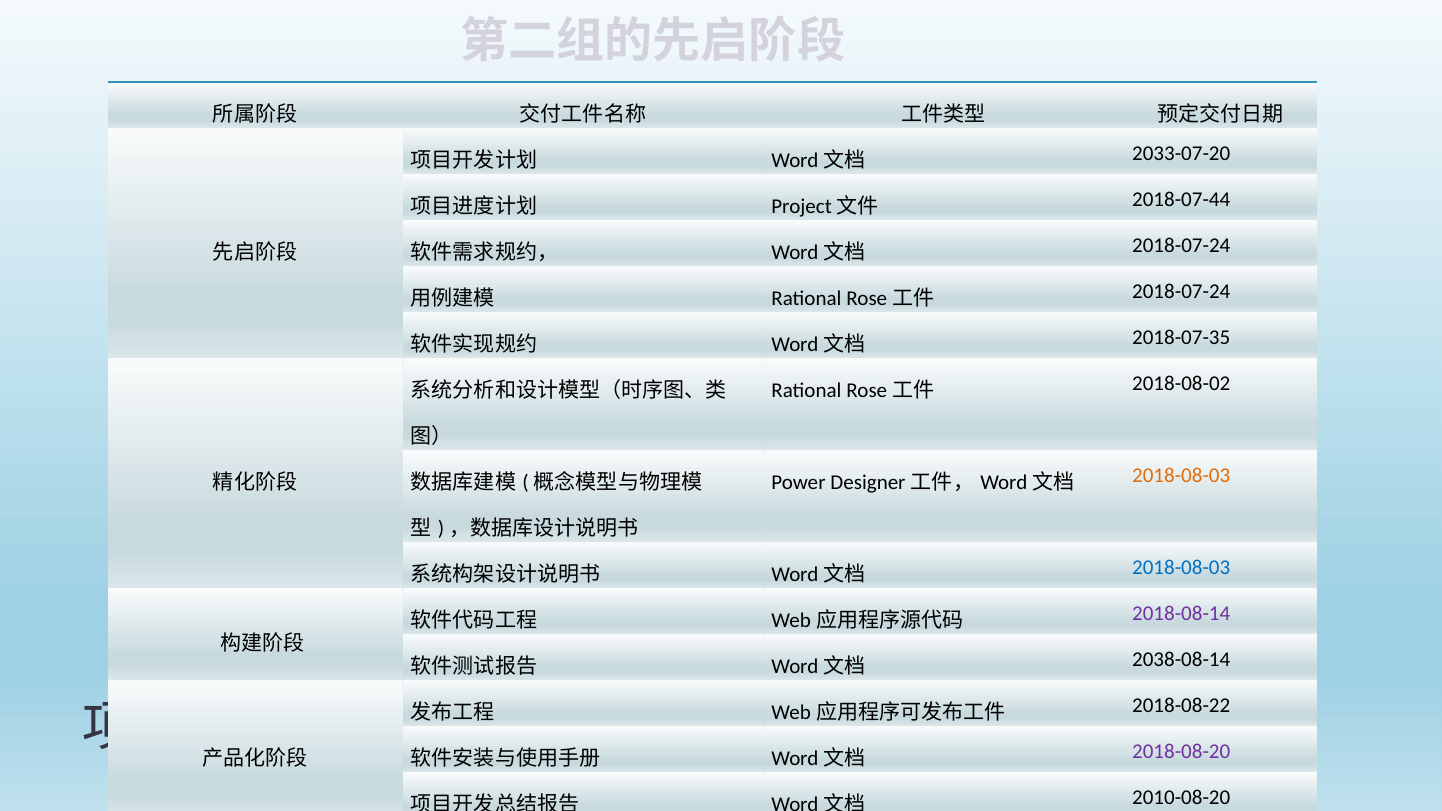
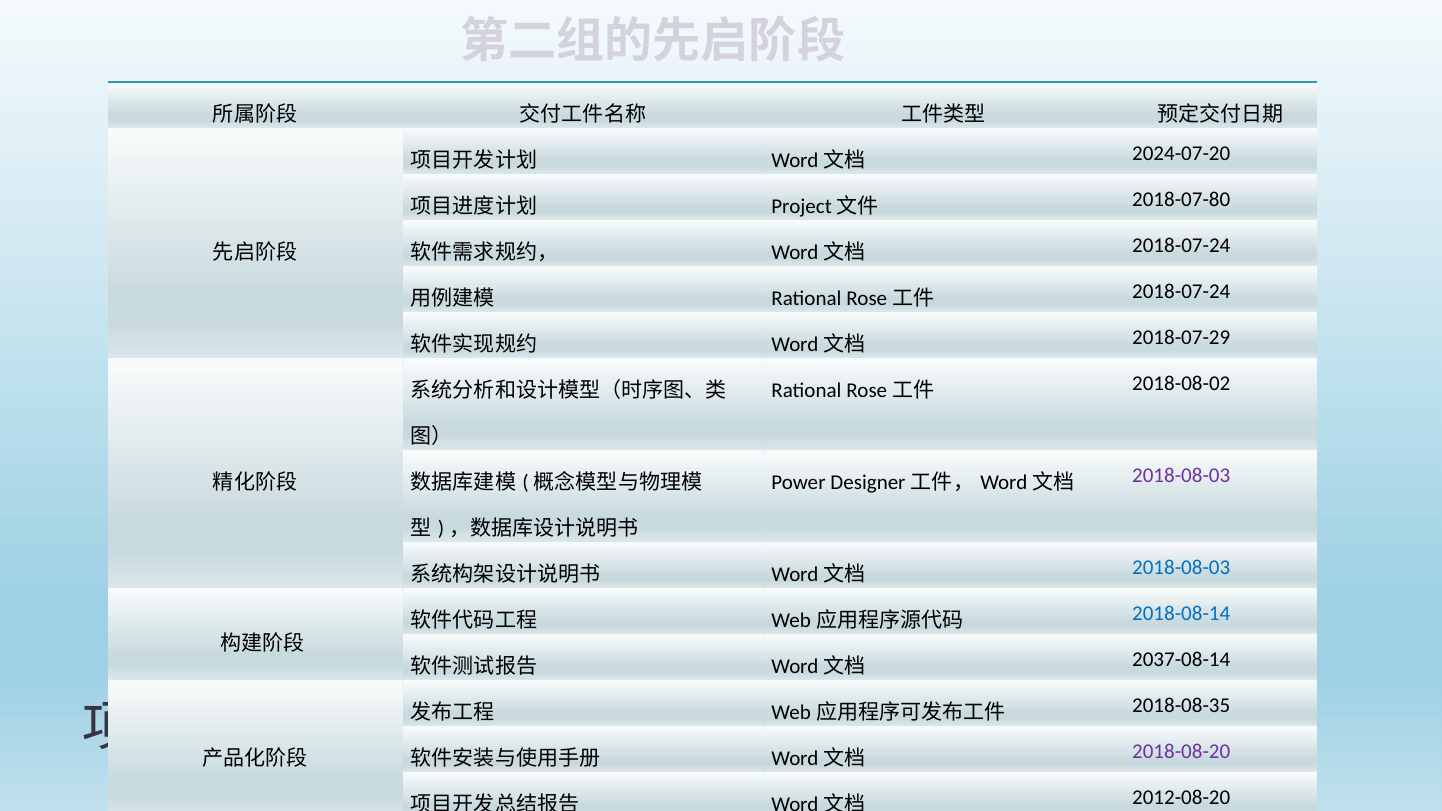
2033-07-20: 2033-07-20 -> 2024-07-20 (1181, 154)
2018-07-44: 2018-07-44 -> 2018-07-80 (1181, 200)
2018-07-35: 2018-07-35 -> 2018-07-29 (1181, 338)
2018-08-03 colour: orange -> purple (1181, 476)
2018-08-14 colour: purple -> blue (1181, 614)
2038-08-14: 2038-08-14 -> 2037-08-14 (1181, 660)
2018-08-22: 2018-08-22 -> 2018-08-35 (1181, 706)
2010-08-20: 2010-08-20 -> 2012-08-20 (1181, 798)
